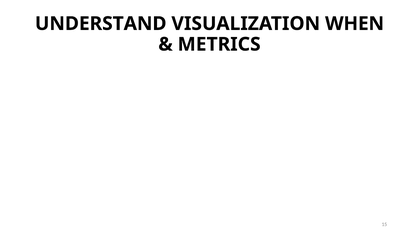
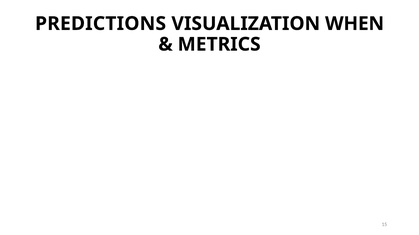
UNDERSTAND: UNDERSTAND -> PREDICTIONS (101, 24)
